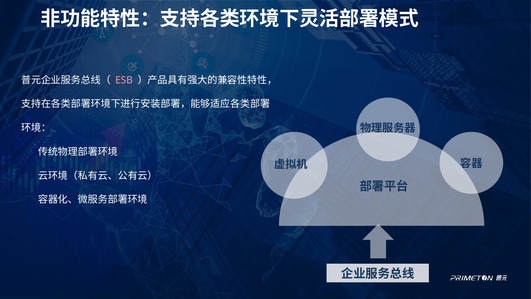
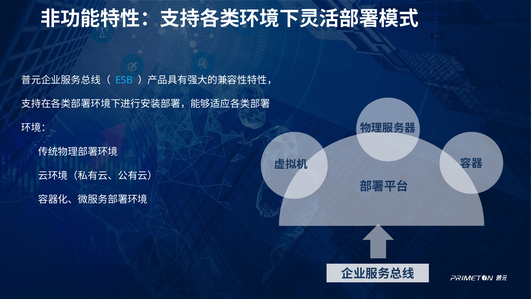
ESB colour: pink -> light blue (124, 80)
